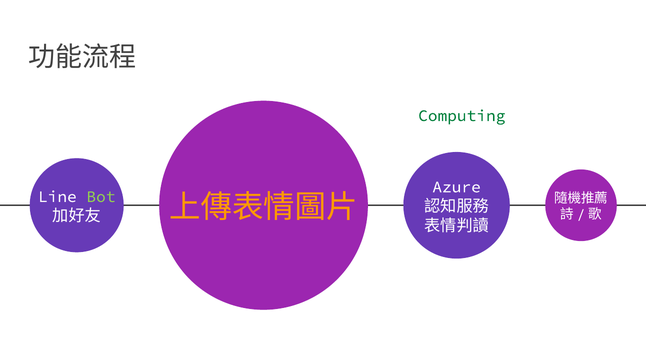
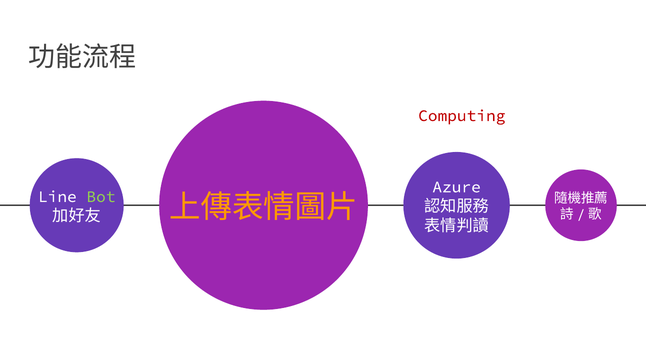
Computing colour: green -> red (462, 116)
